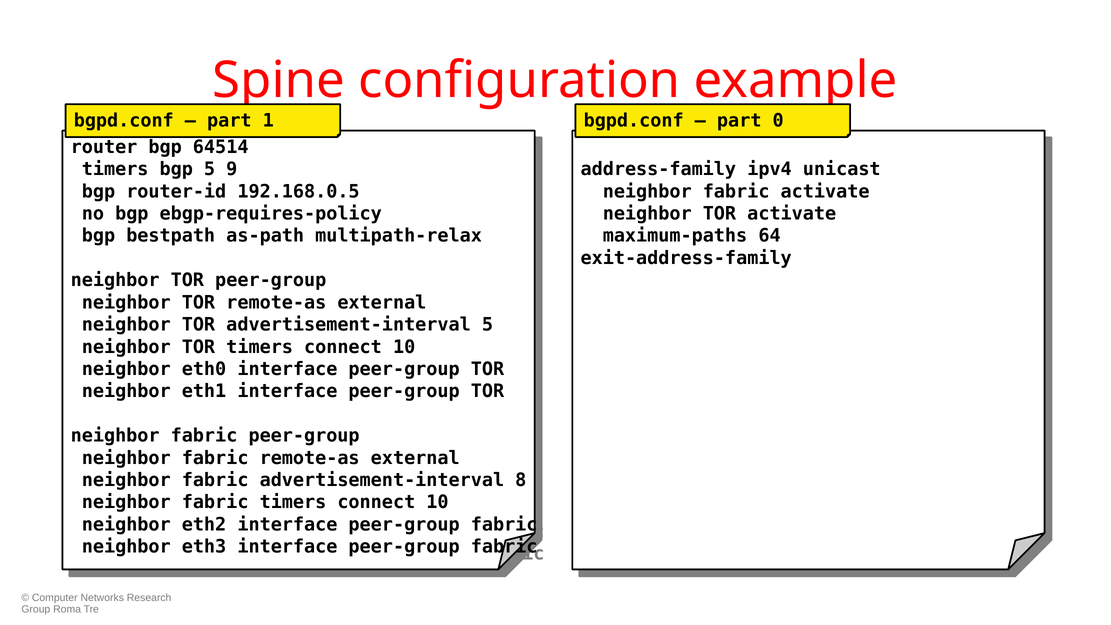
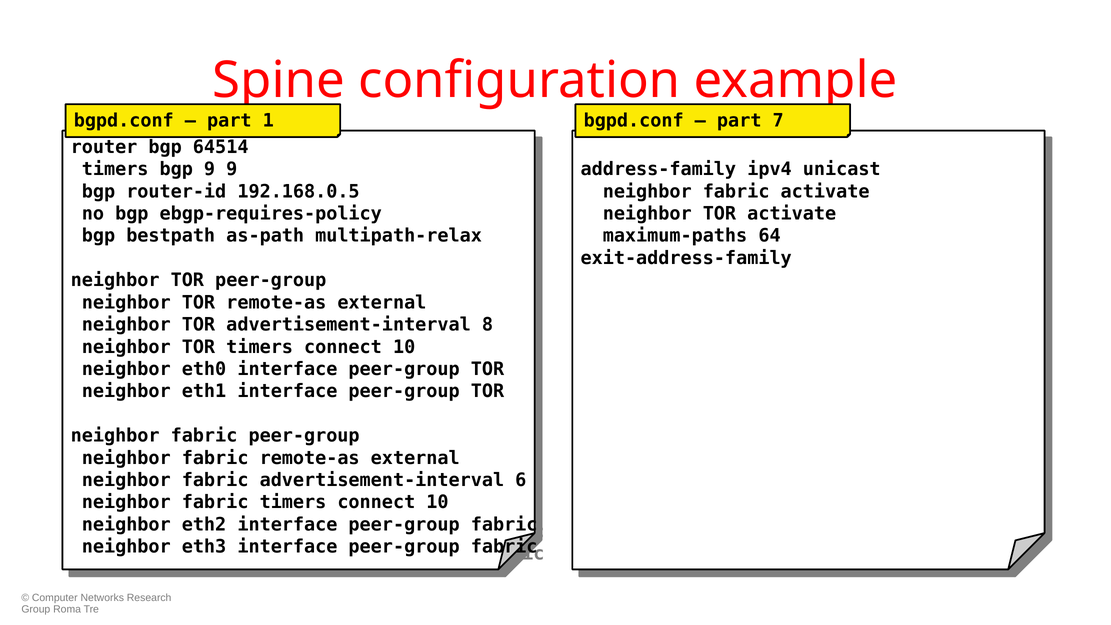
part 0: 0 -> 7 (778, 121)
5: 5 -> 9 (210, 169)
5: 5 -> 8 (487, 325)
8: 8 -> 6 (521, 480)
